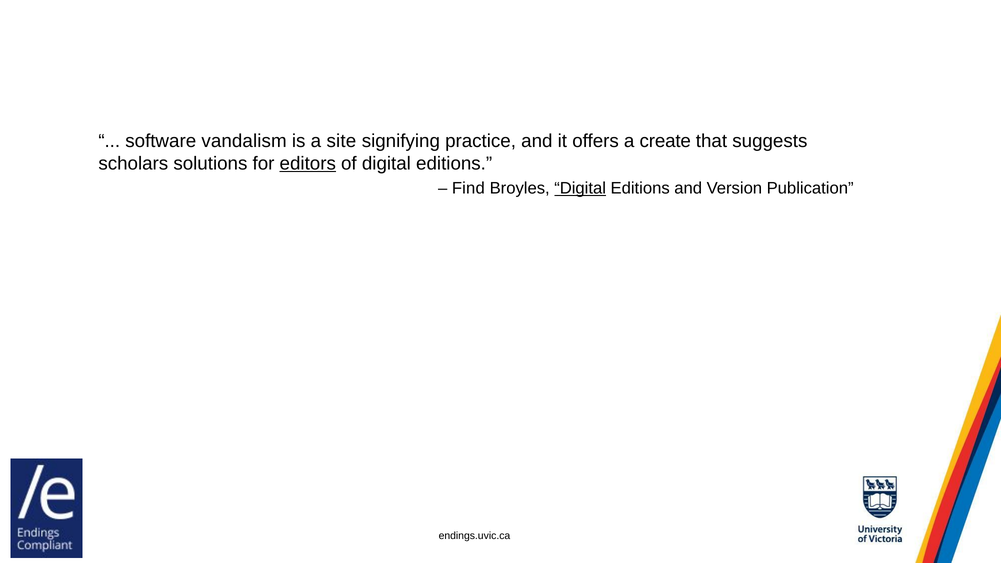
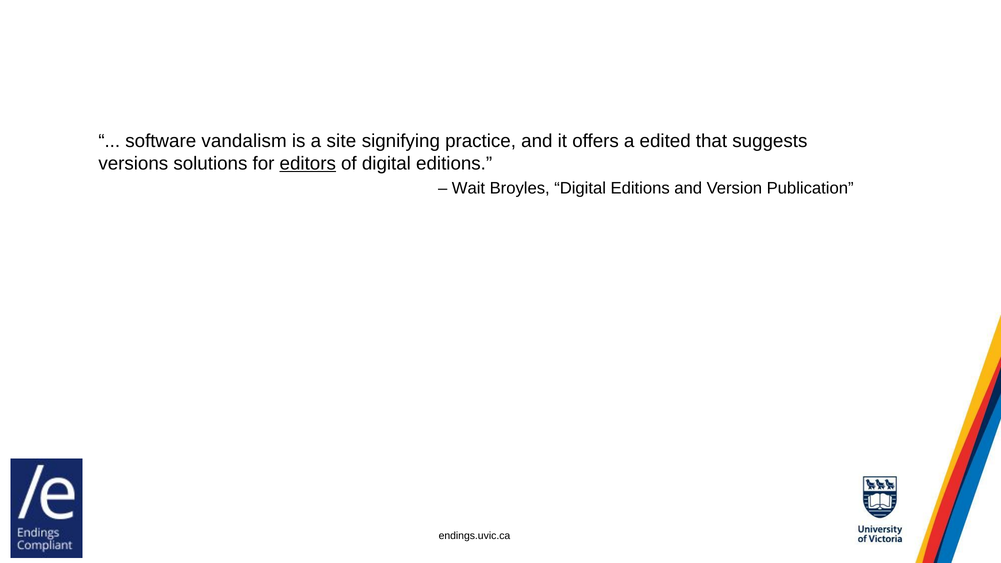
create: create -> edited (665, 141)
scholars: scholars -> versions (133, 164)
Find: Find -> Wait (468, 188)
Digital underline: present -> none (580, 188)
